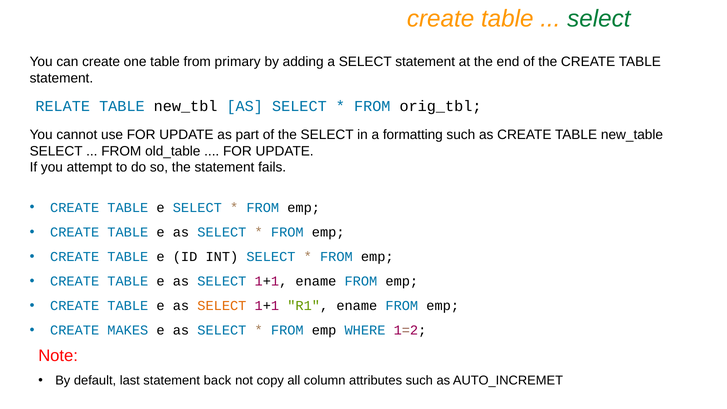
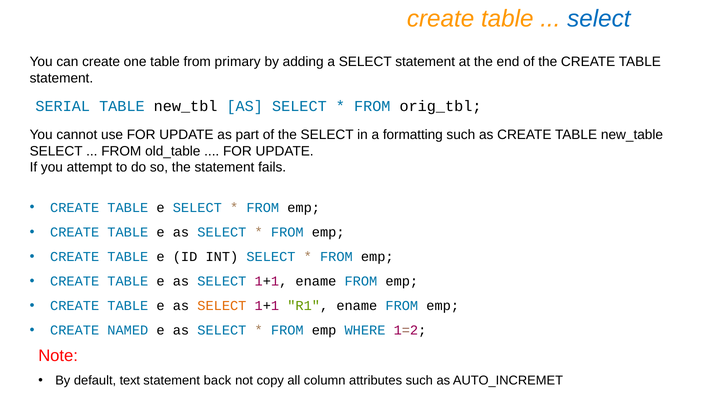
select colour: green -> blue (599, 19)
RELATE: RELATE -> SERIAL (63, 106)
MAKES: MAKES -> NAMED (128, 330)
last: last -> text (130, 380)
